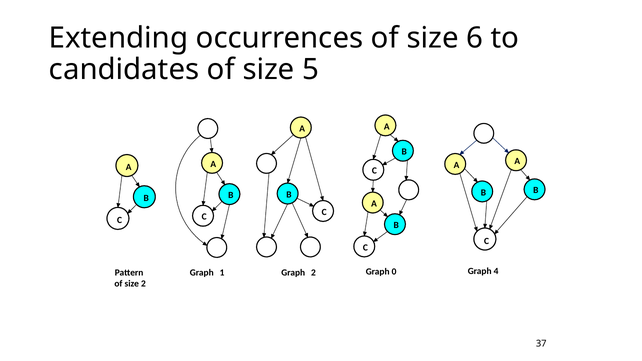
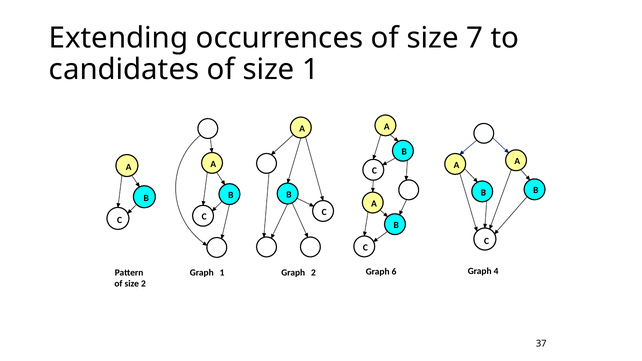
6: 6 -> 7 (475, 38)
size 5: 5 -> 1 (311, 70)
0: 0 -> 6 (394, 272)
